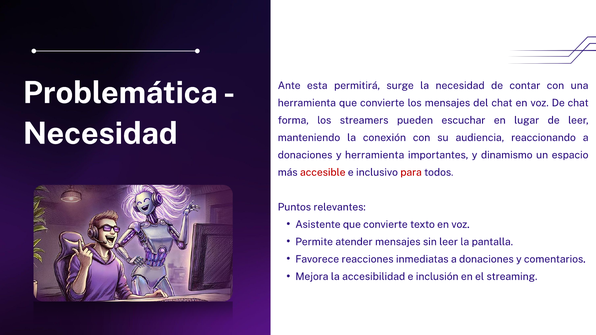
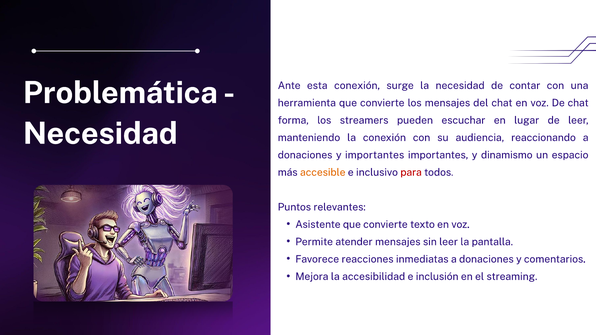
esta permitirá: permitirá -> conexión (357, 86)
y herramienta: herramienta -> importantes (375, 155)
accesible colour: red -> orange (323, 172)
